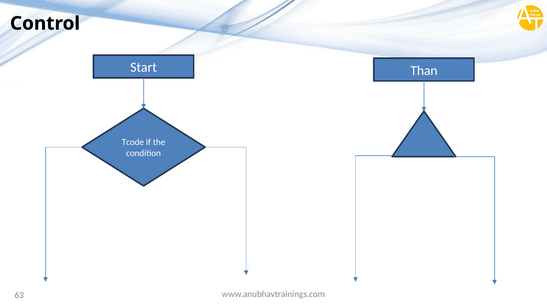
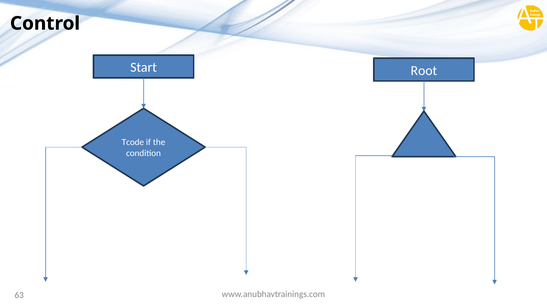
Than: Than -> Root (424, 70)
